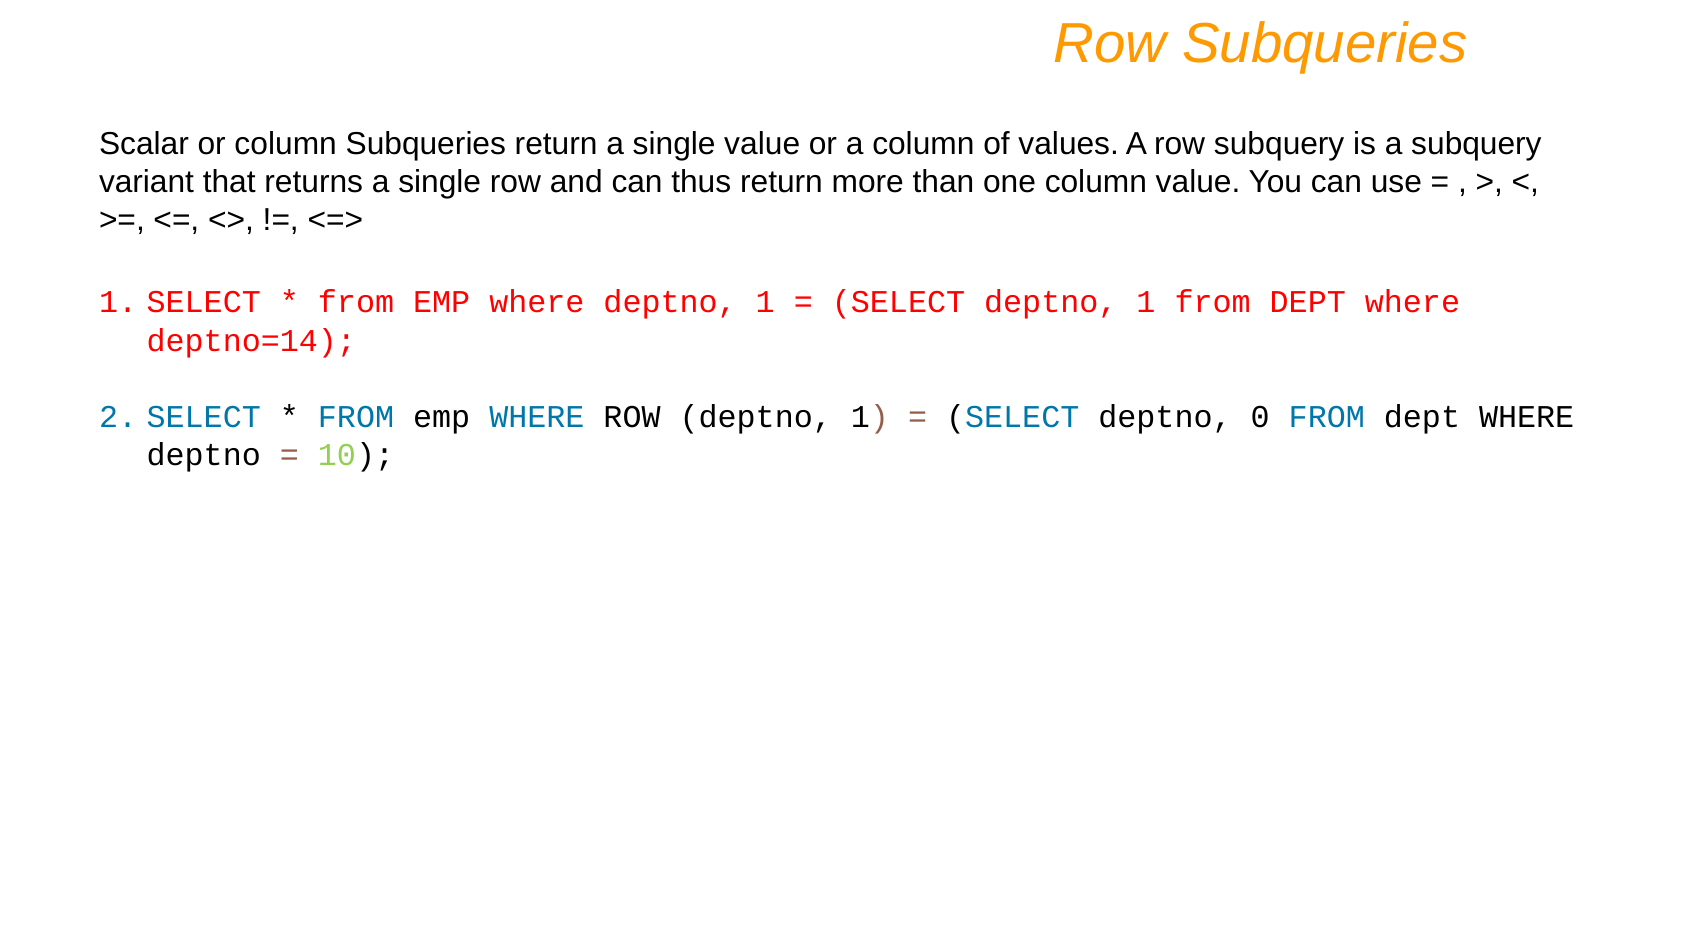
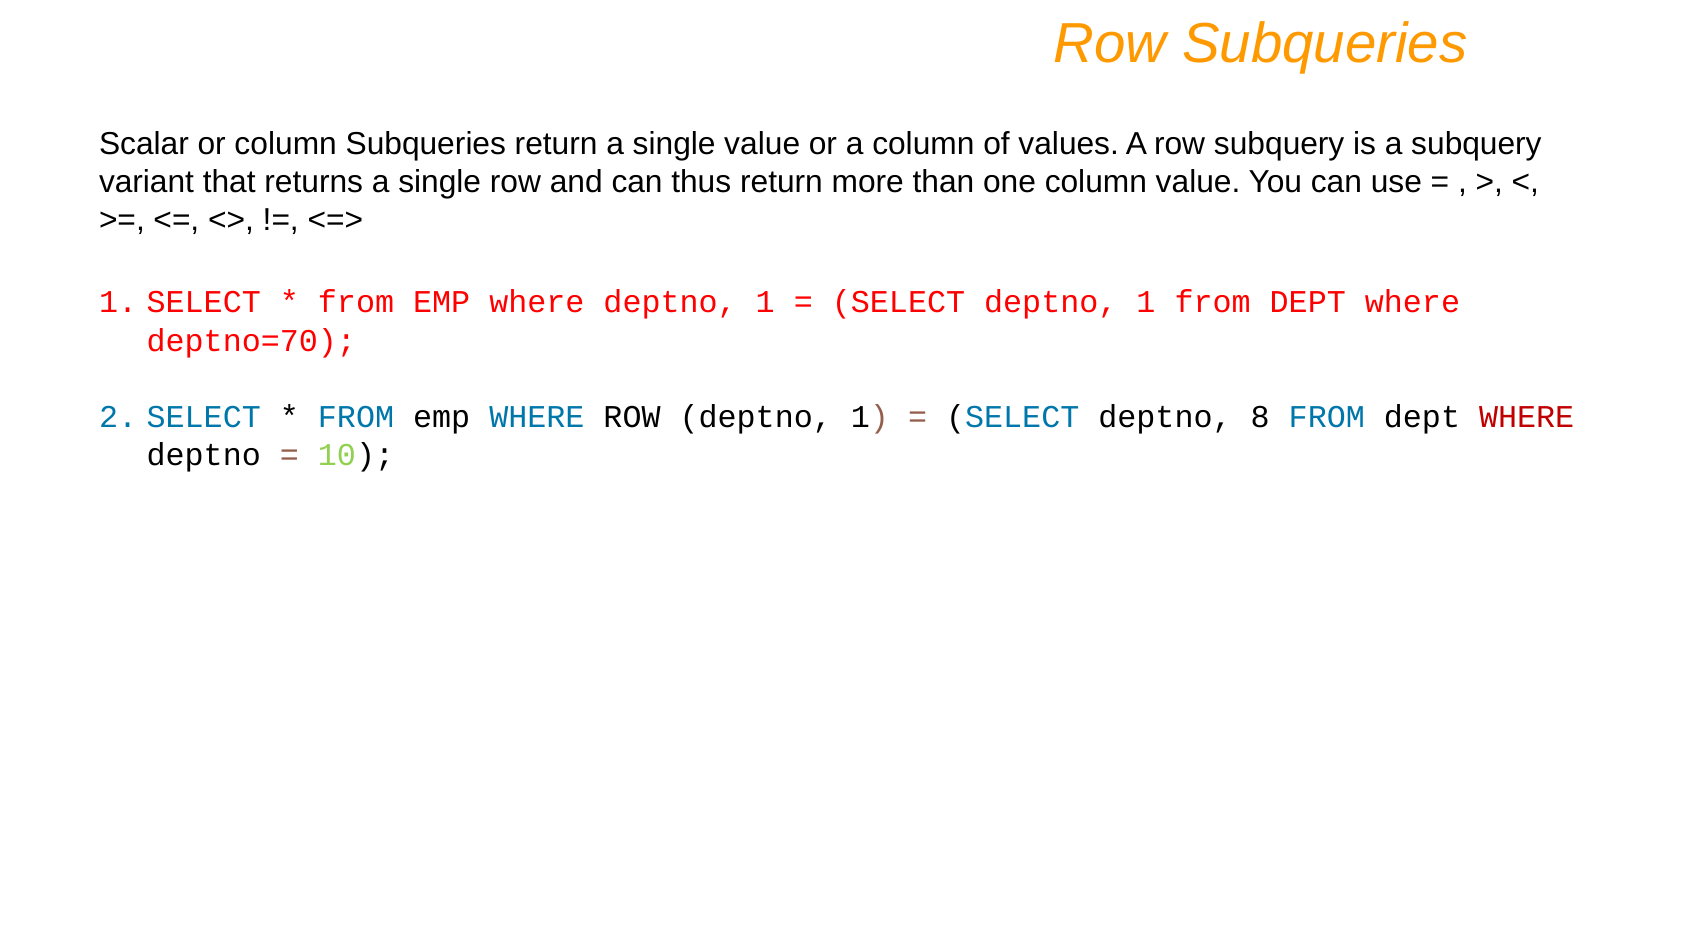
deptno=14: deptno=14 -> deptno=70 (251, 340)
0: 0 -> 8 (1260, 417)
WHERE colour: black -> red (1527, 417)
